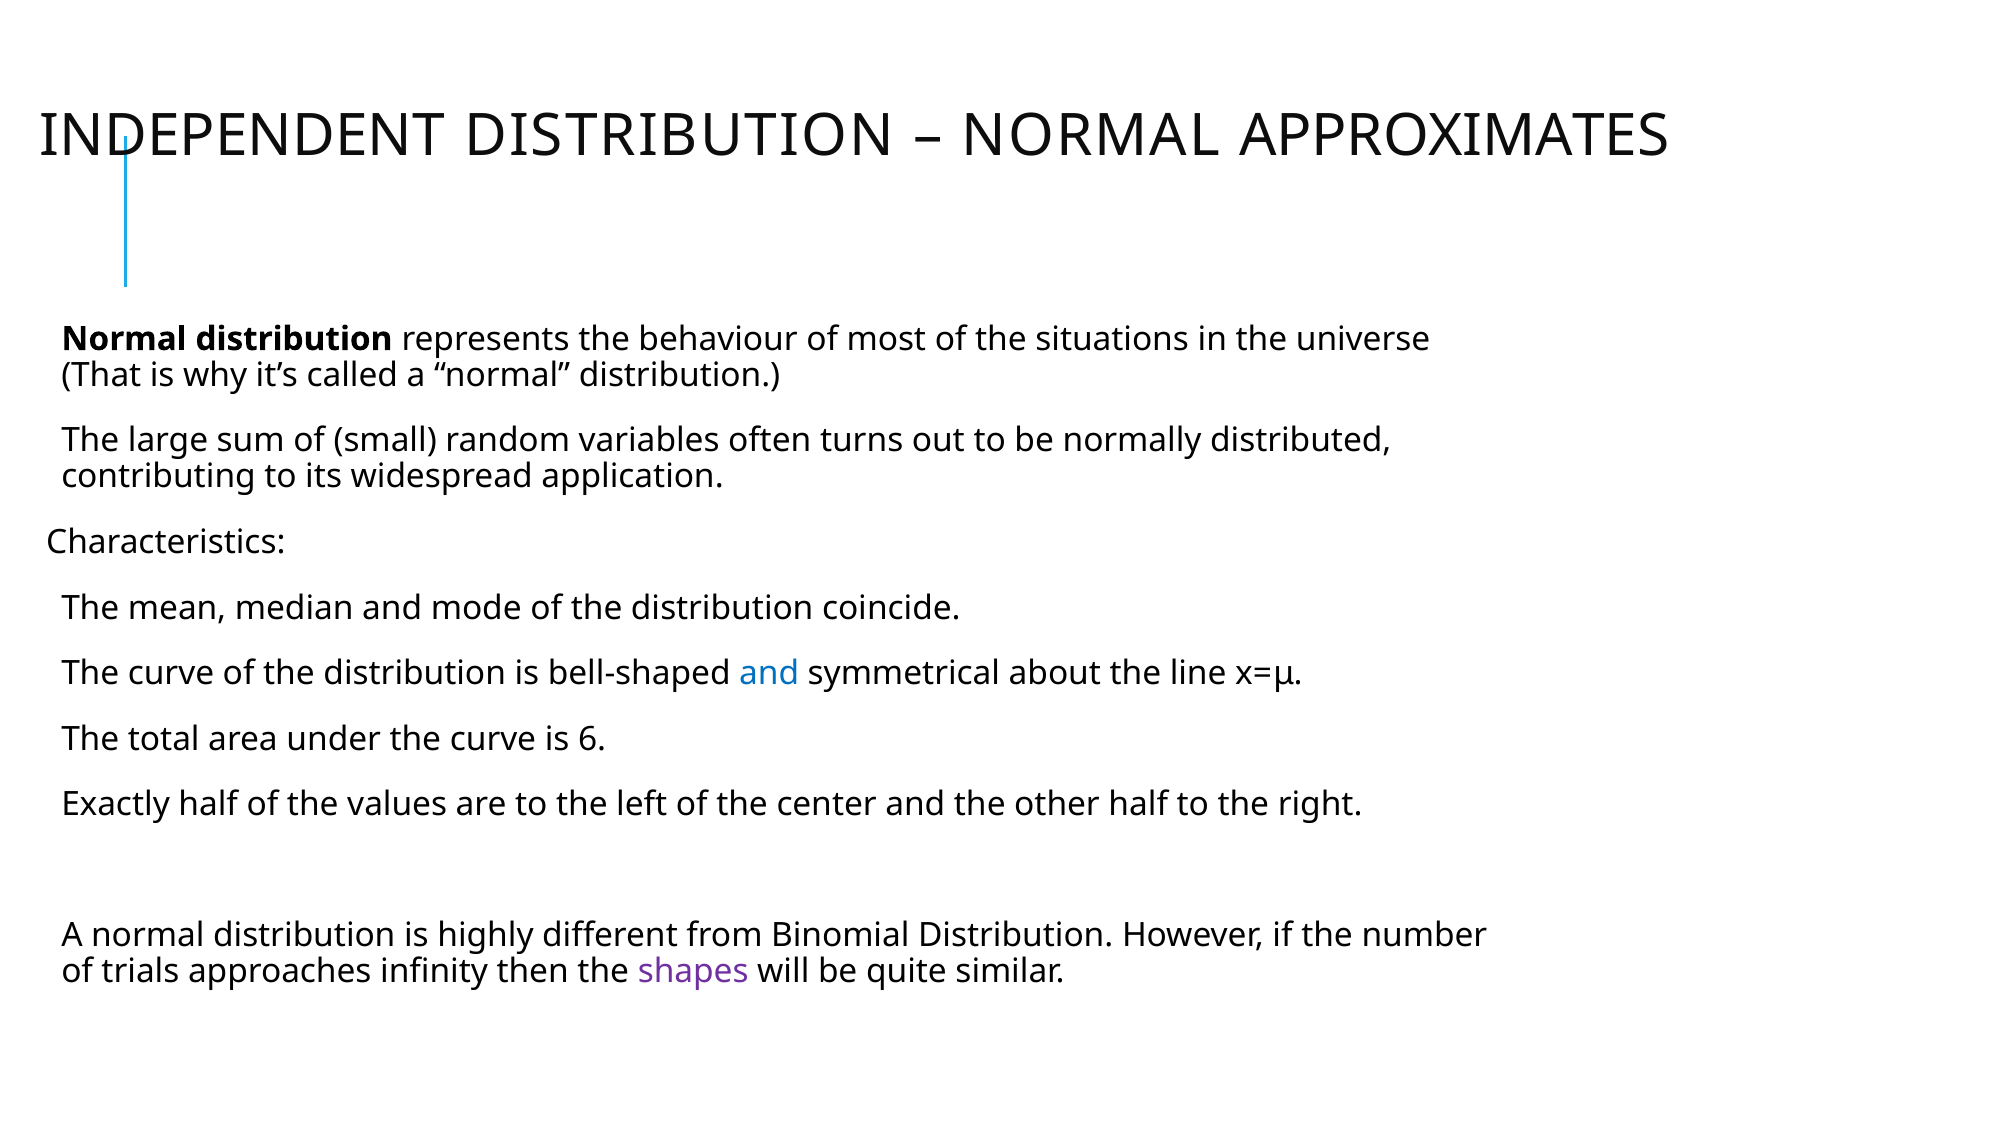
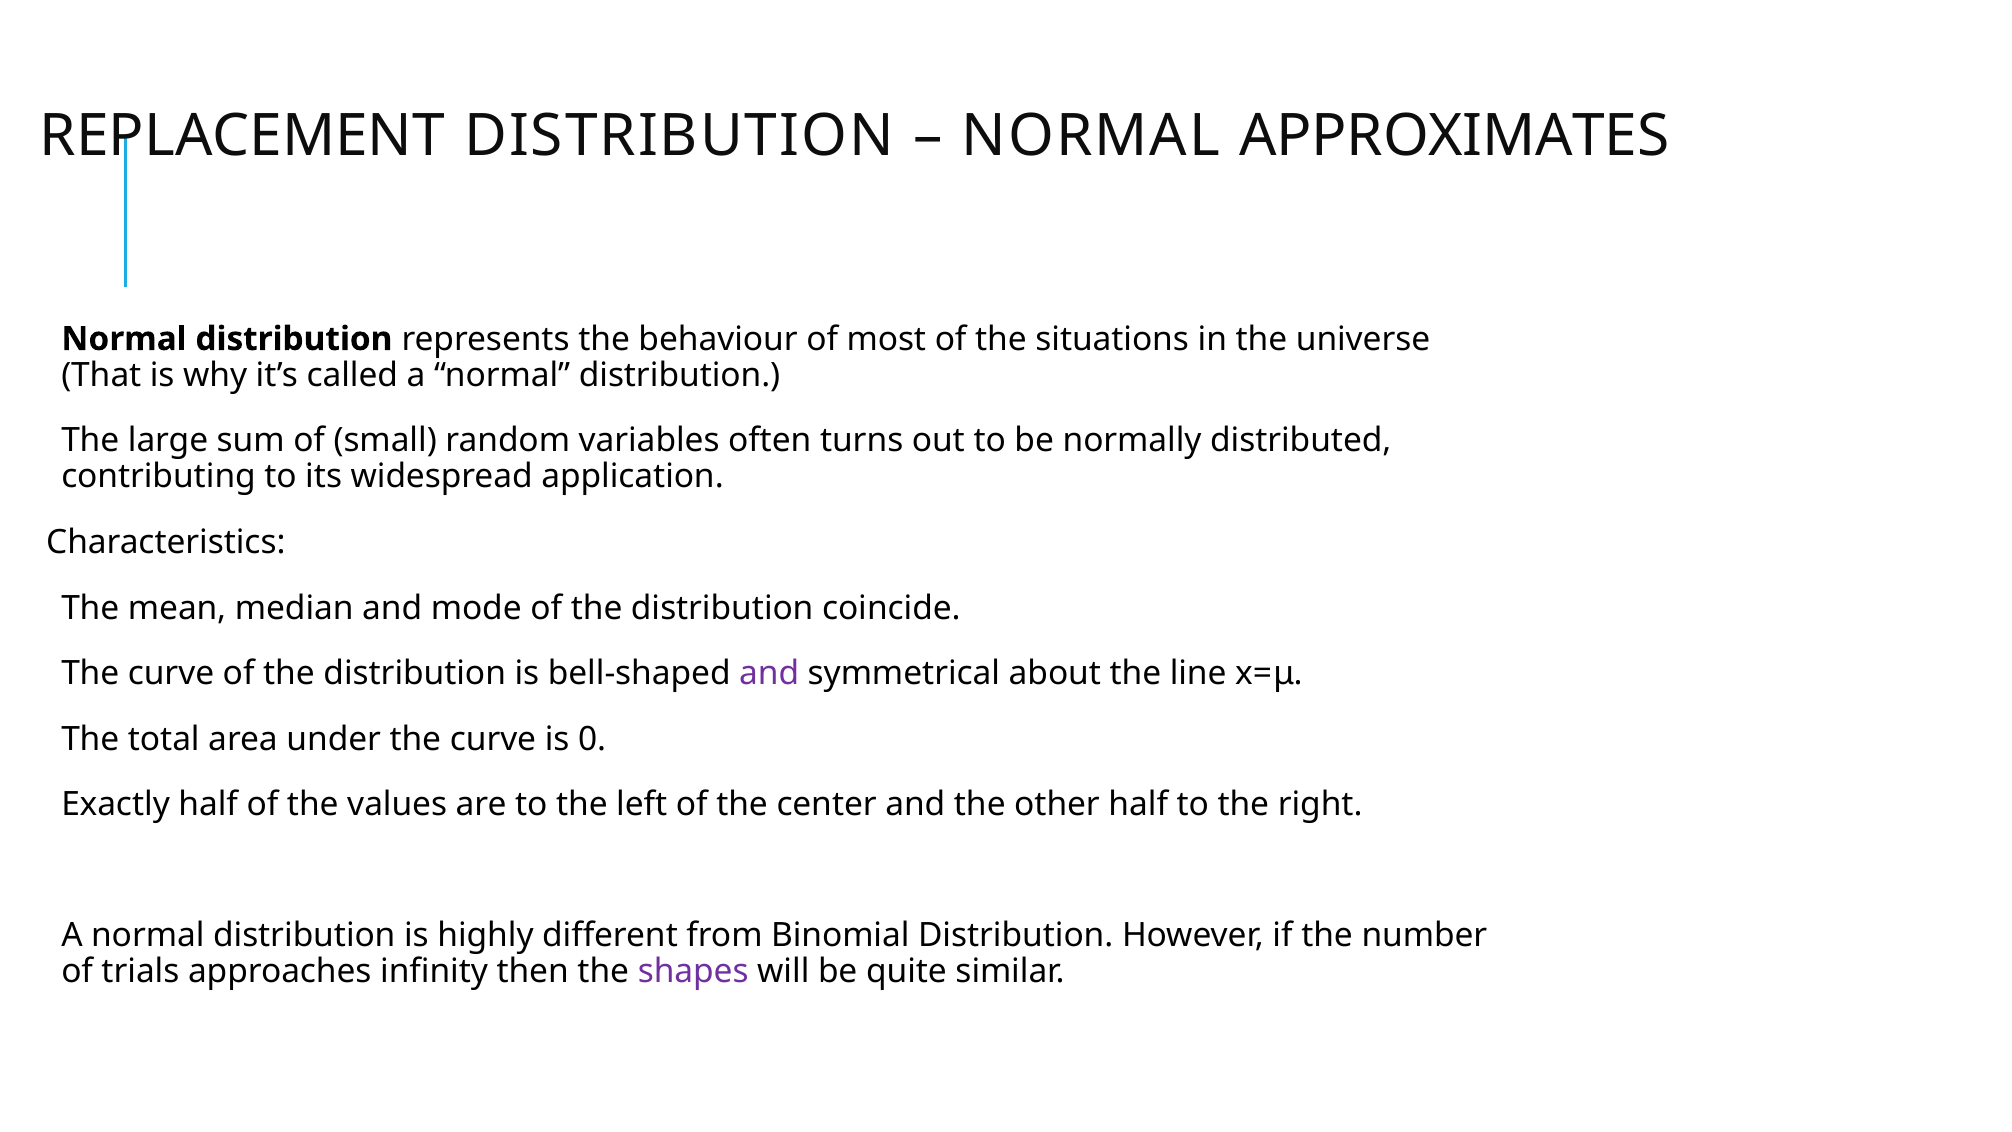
INDEPENDENT: INDEPENDENT -> REPLACEMENT (242, 136)
and colour: blue -> purple (769, 673)
6: 6 -> 0 (592, 739)
